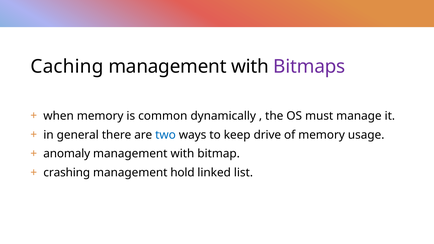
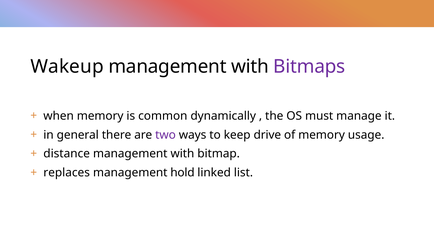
Caching: Caching -> Wakeup (67, 67)
two colour: blue -> purple (166, 135)
anomaly: anomaly -> distance (67, 154)
crashing: crashing -> replaces (67, 173)
